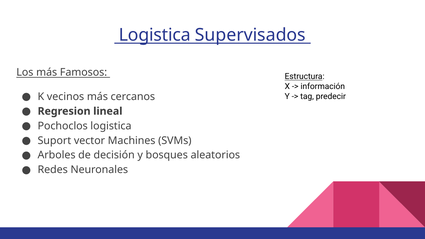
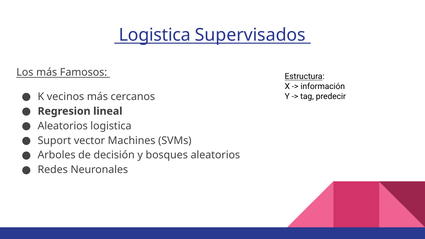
Pochoclos: Pochoclos -> Aleatorios (63, 126)
